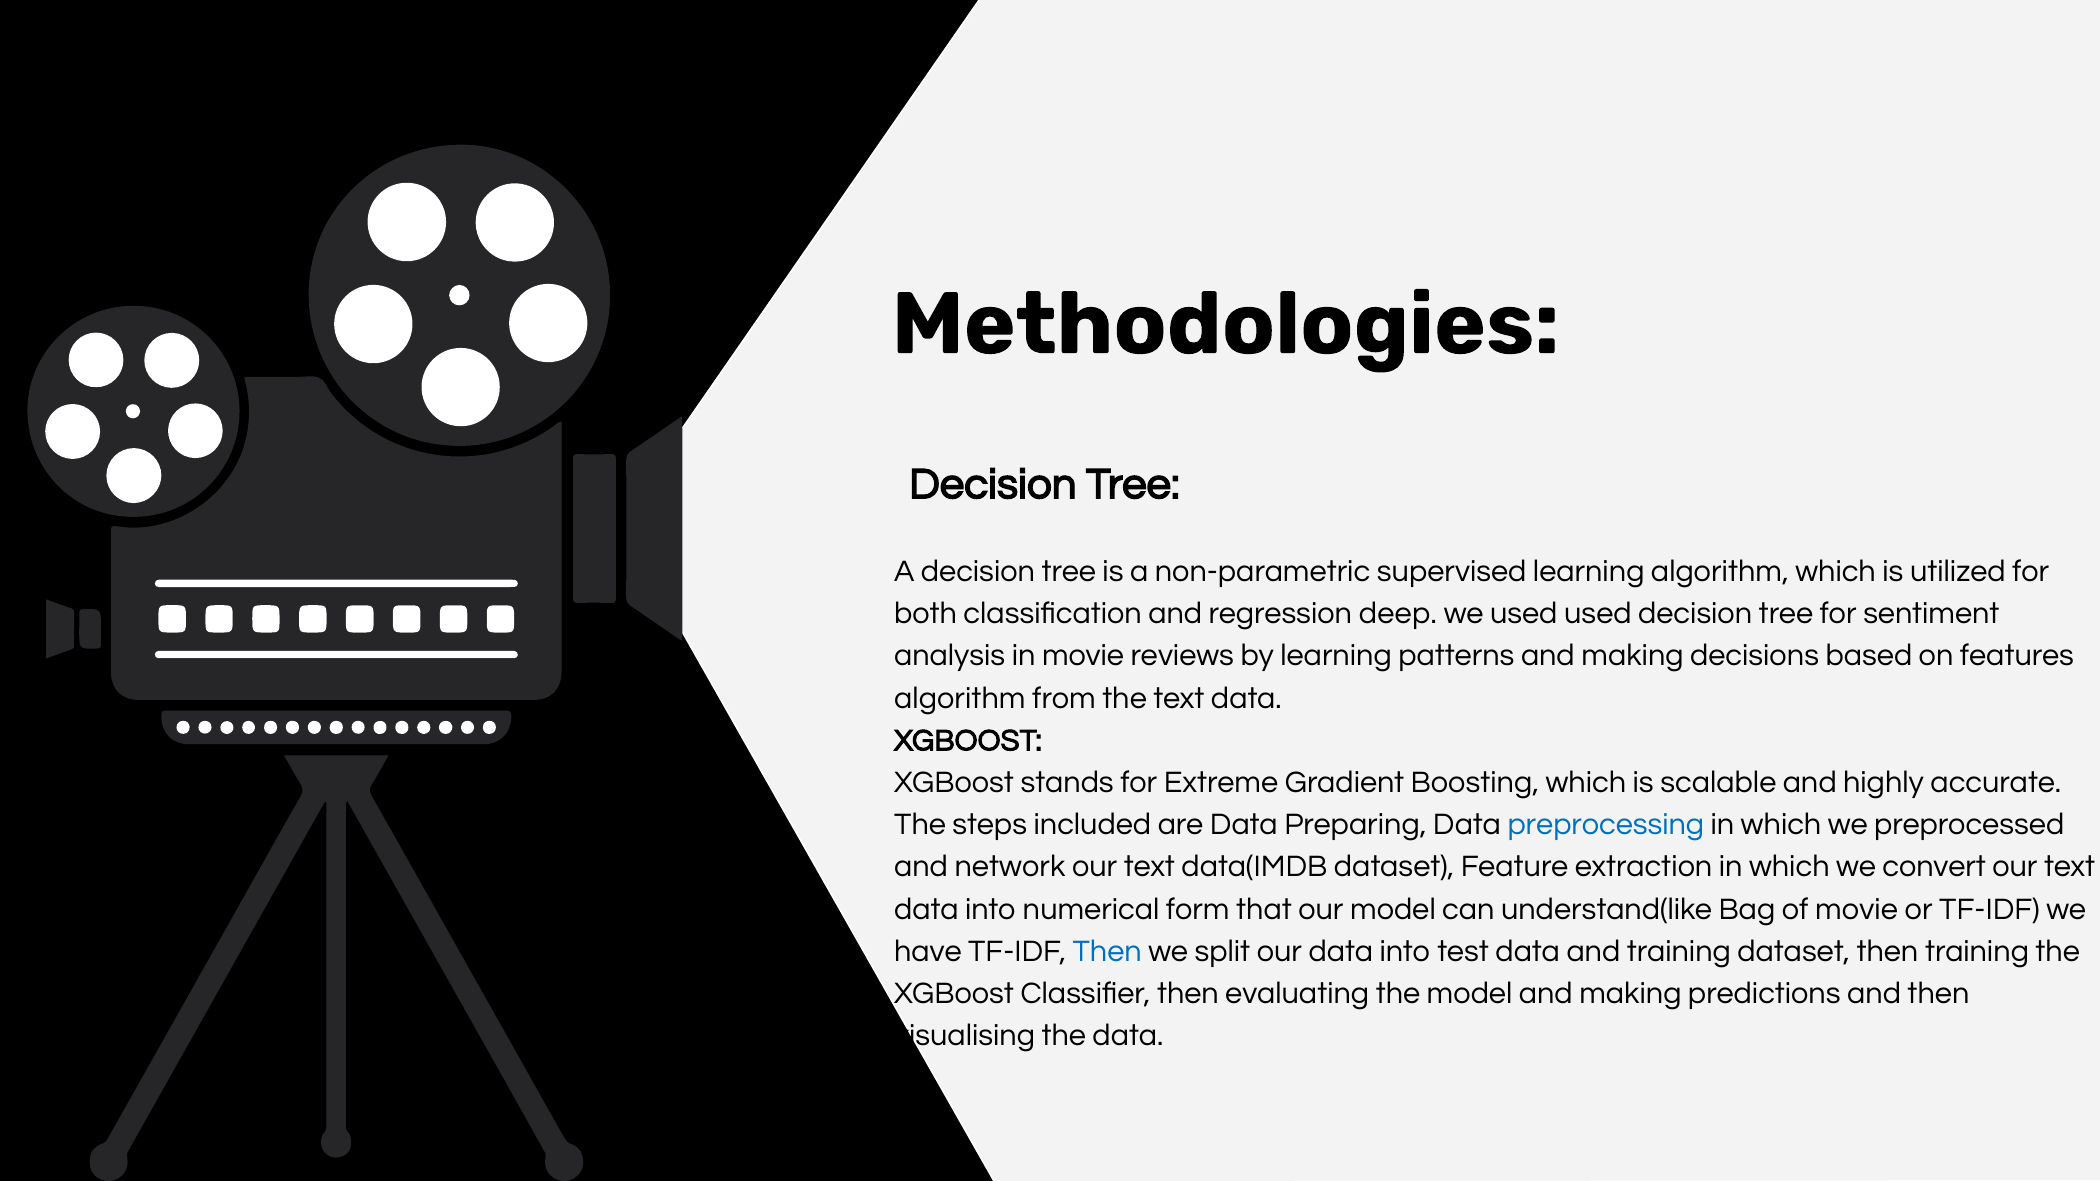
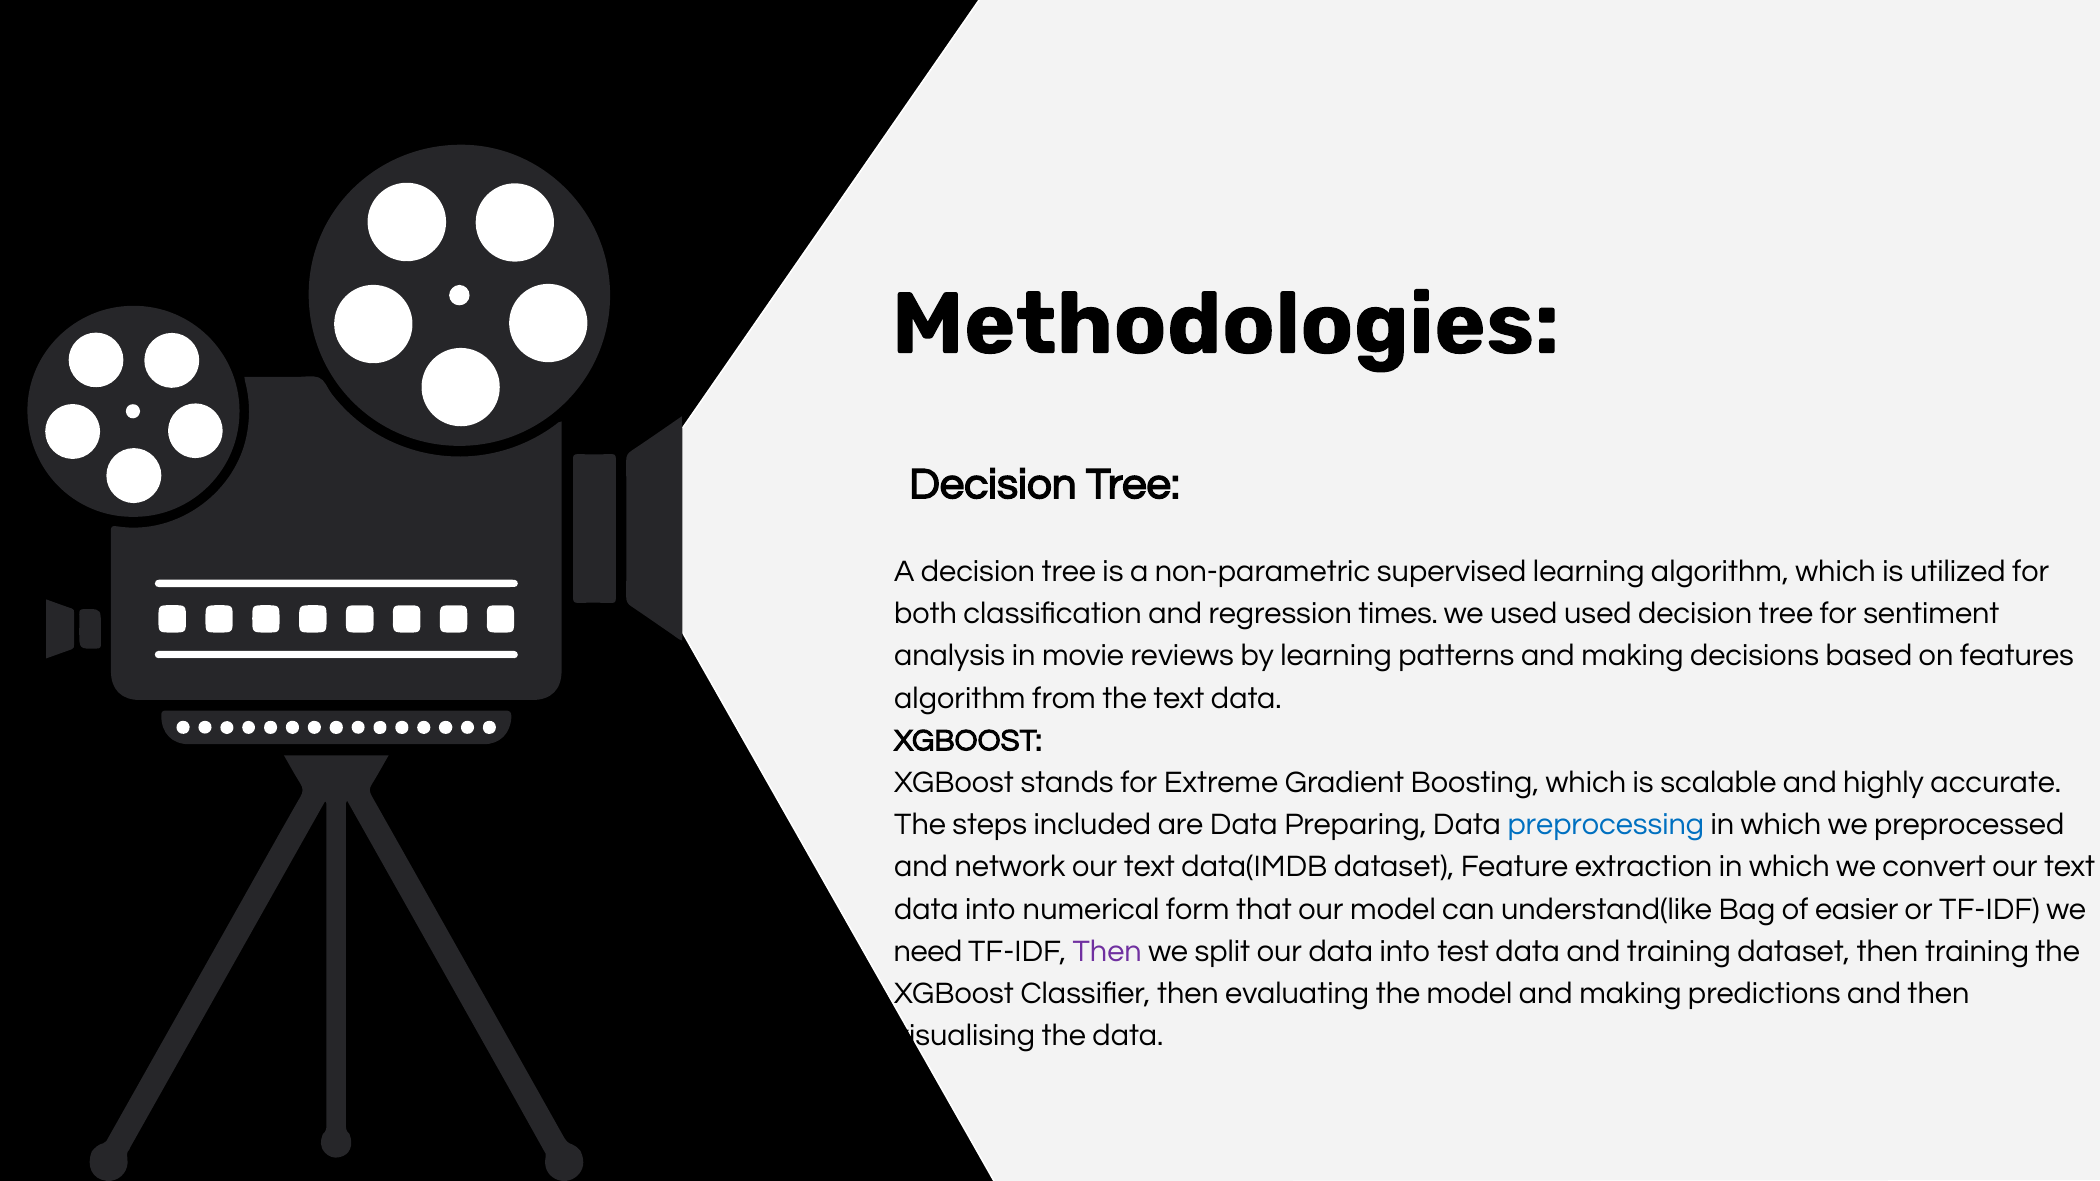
deep: deep -> times (1398, 614)
of movie: movie -> easier (1857, 909)
have: have -> need (928, 952)
Then colour: blue -> purple (1107, 952)
